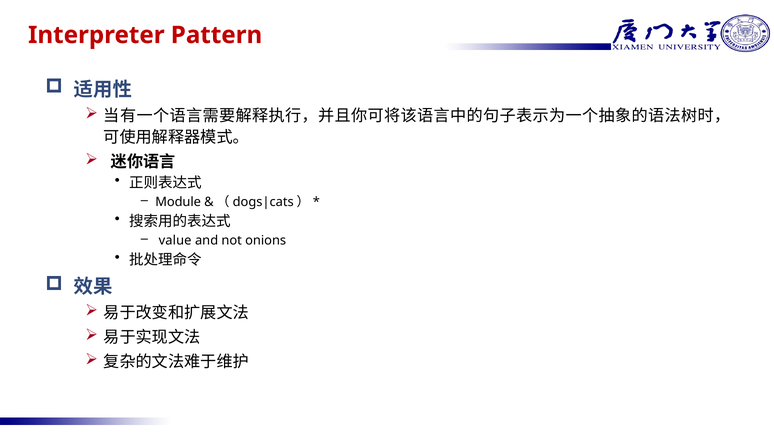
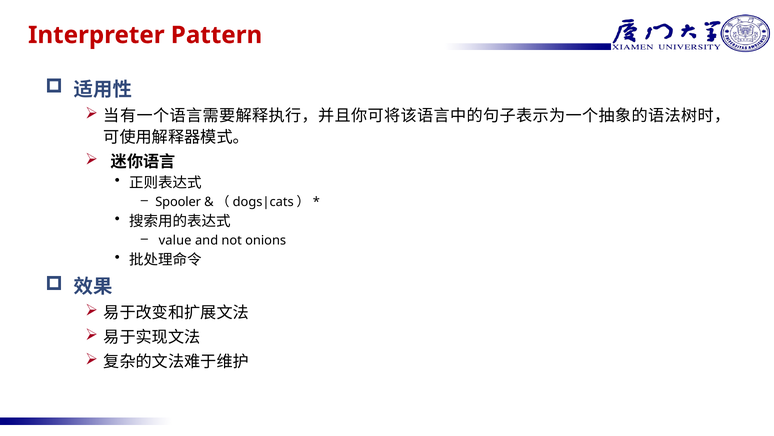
Module: Module -> Spooler (178, 202)
